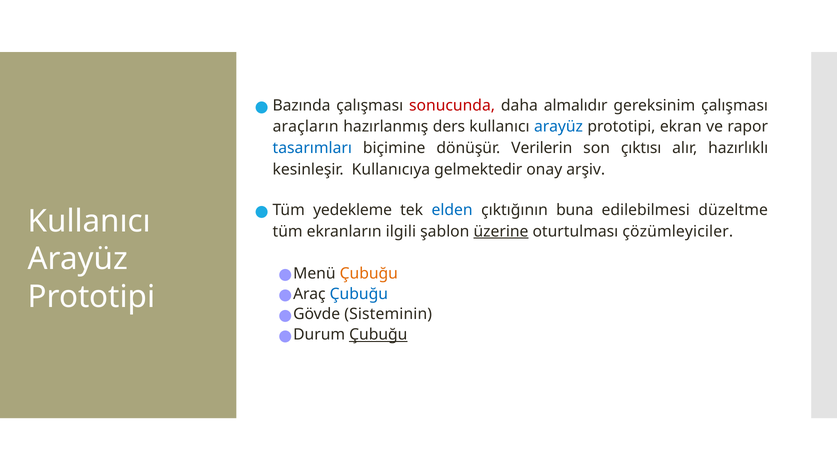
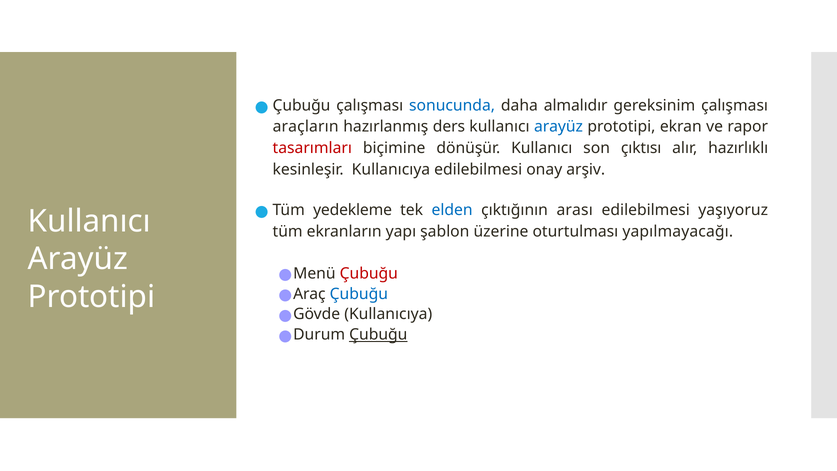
Bazında: Bazında -> Çubuğu (302, 105)
sonucunda colour: red -> blue (452, 105)
tasarımları colour: blue -> red (312, 148)
dönüşür Verilerin: Verilerin -> Kullanıcı (542, 148)
Kullanıcıya gelmektedir: gelmektedir -> edilebilmesi (478, 169)
buna: buna -> arası (575, 210)
düzeltme: düzeltme -> yaşıyoruz (733, 210)
ilgili: ilgili -> yapı (401, 231)
üzerine underline: present -> none (501, 231)
çözümleyiciler: çözümleyiciler -> yapılmayacağı (678, 231)
Çubuğu colour: orange -> red (369, 273)
Sisteminin: Sisteminin -> Kullanıcıya (388, 314)
